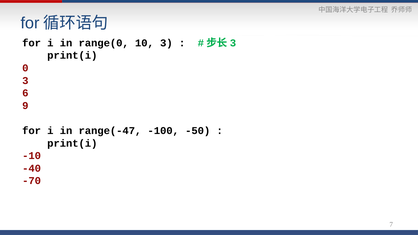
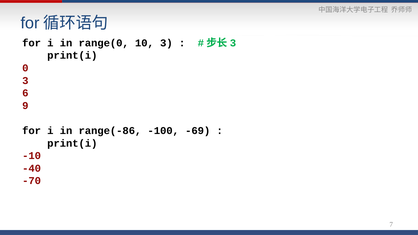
range(-47: range(-47 -> range(-86 (110, 131)
-50: -50 -> -69 (198, 131)
